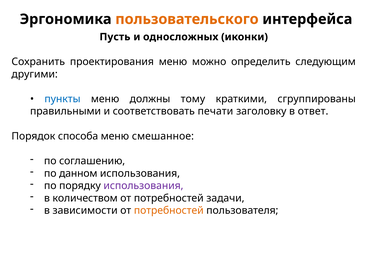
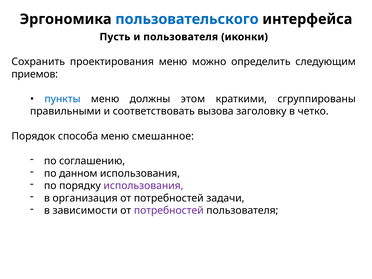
пользовательского colour: orange -> blue (187, 19)
и односложных: односложных -> пользователя (181, 37)
другими: другими -> приемов (35, 74)
тому: тому -> этом (193, 99)
печати: печати -> вызова (216, 111)
ответ: ответ -> четко (313, 111)
количеством: количеством -> организация (85, 198)
потребностей colour: orange -> purple (169, 211)
